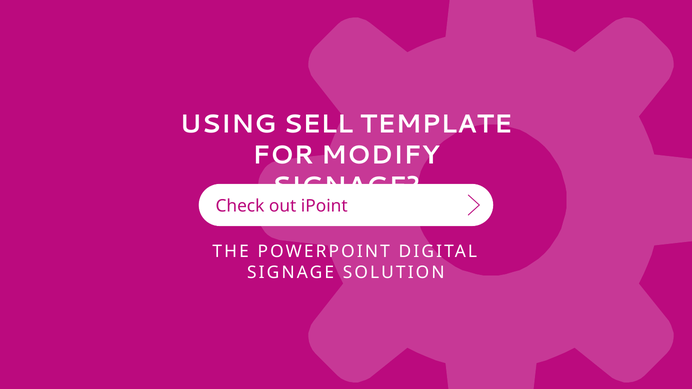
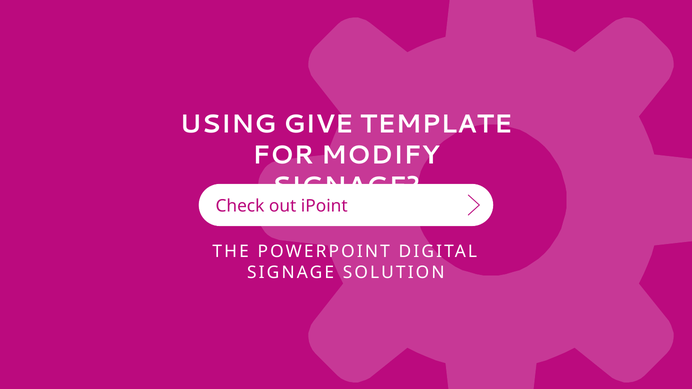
SELL: SELL -> GIVE (318, 124)
